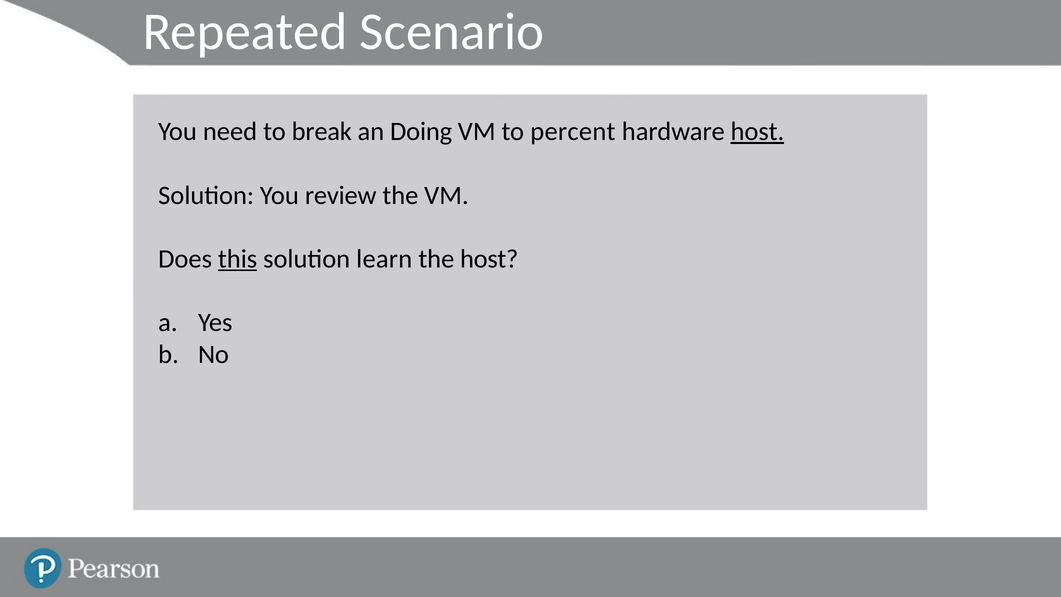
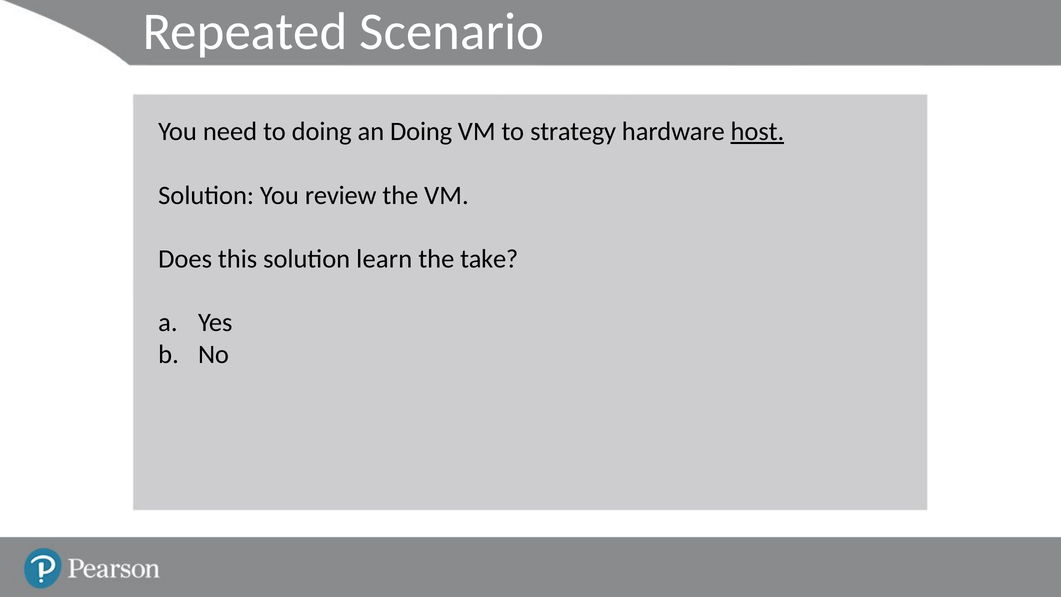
to break: break -> doing (322, 132)
percent: percent -> strategy (573, 132)
this underline: present -> none (238, 259)
the host: host -> take (489, 259)
